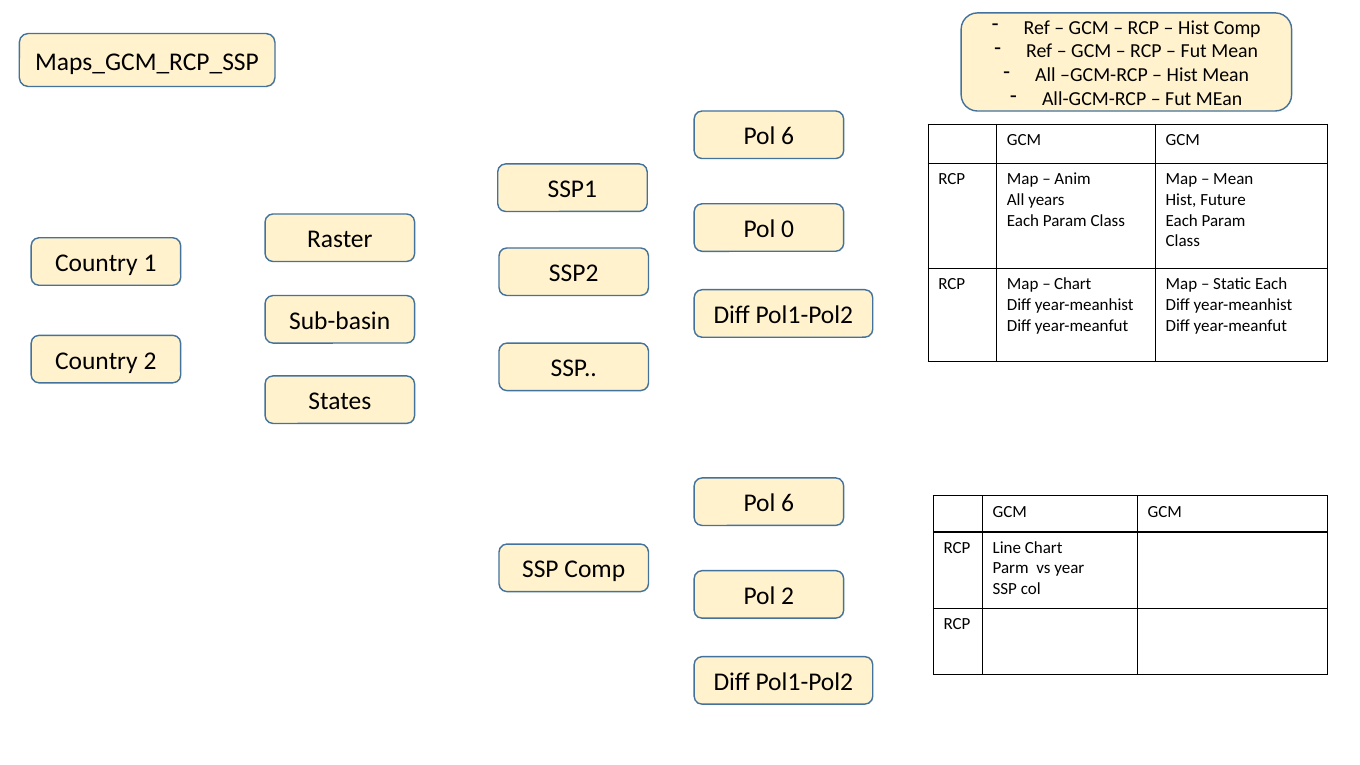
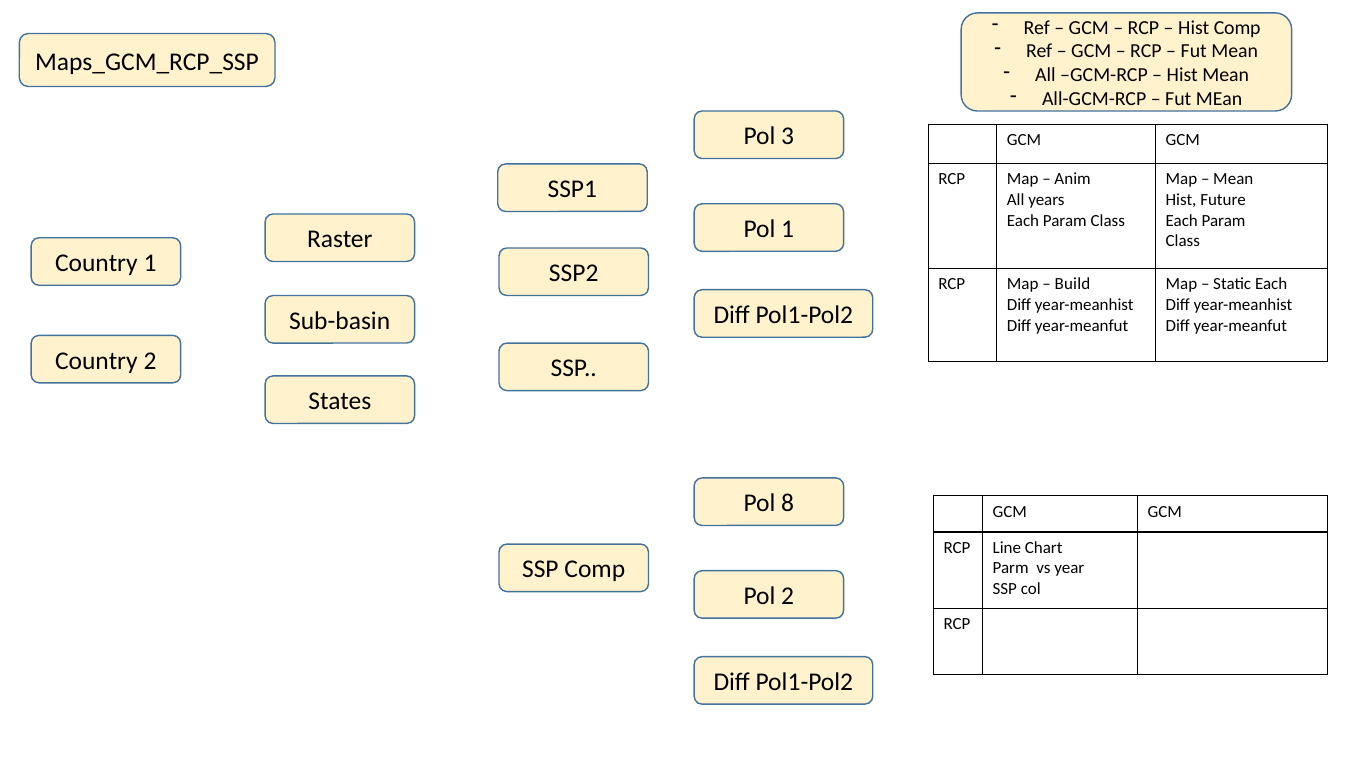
6: 6 -> 3 (788, 137)
Pol 0: 0 -> 1 (788, 229)
Chart: Chart -> Build (1073, 284)
6: 6 -> 8 (788, 503)
